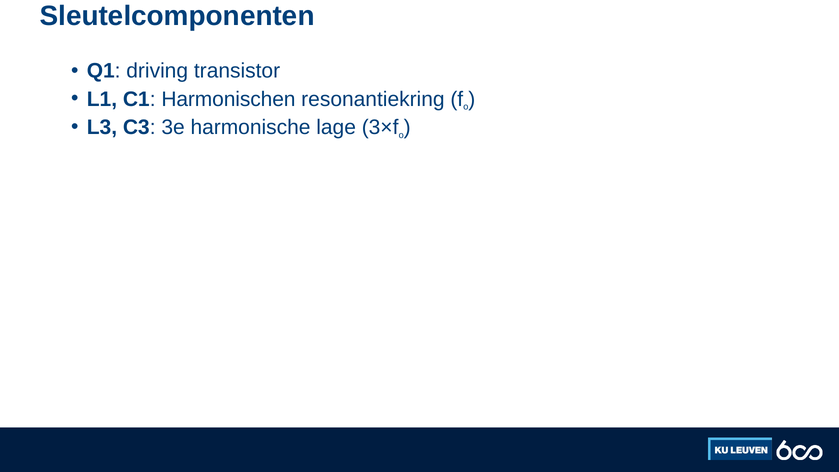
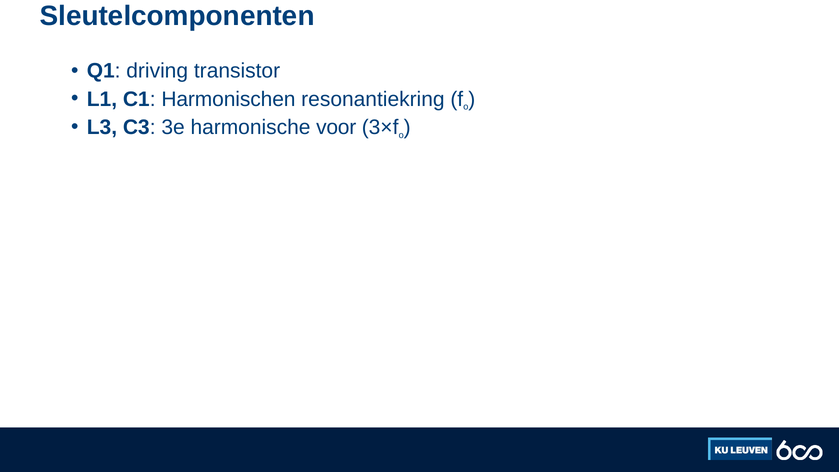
lage: lage -> voor (336, 127)
